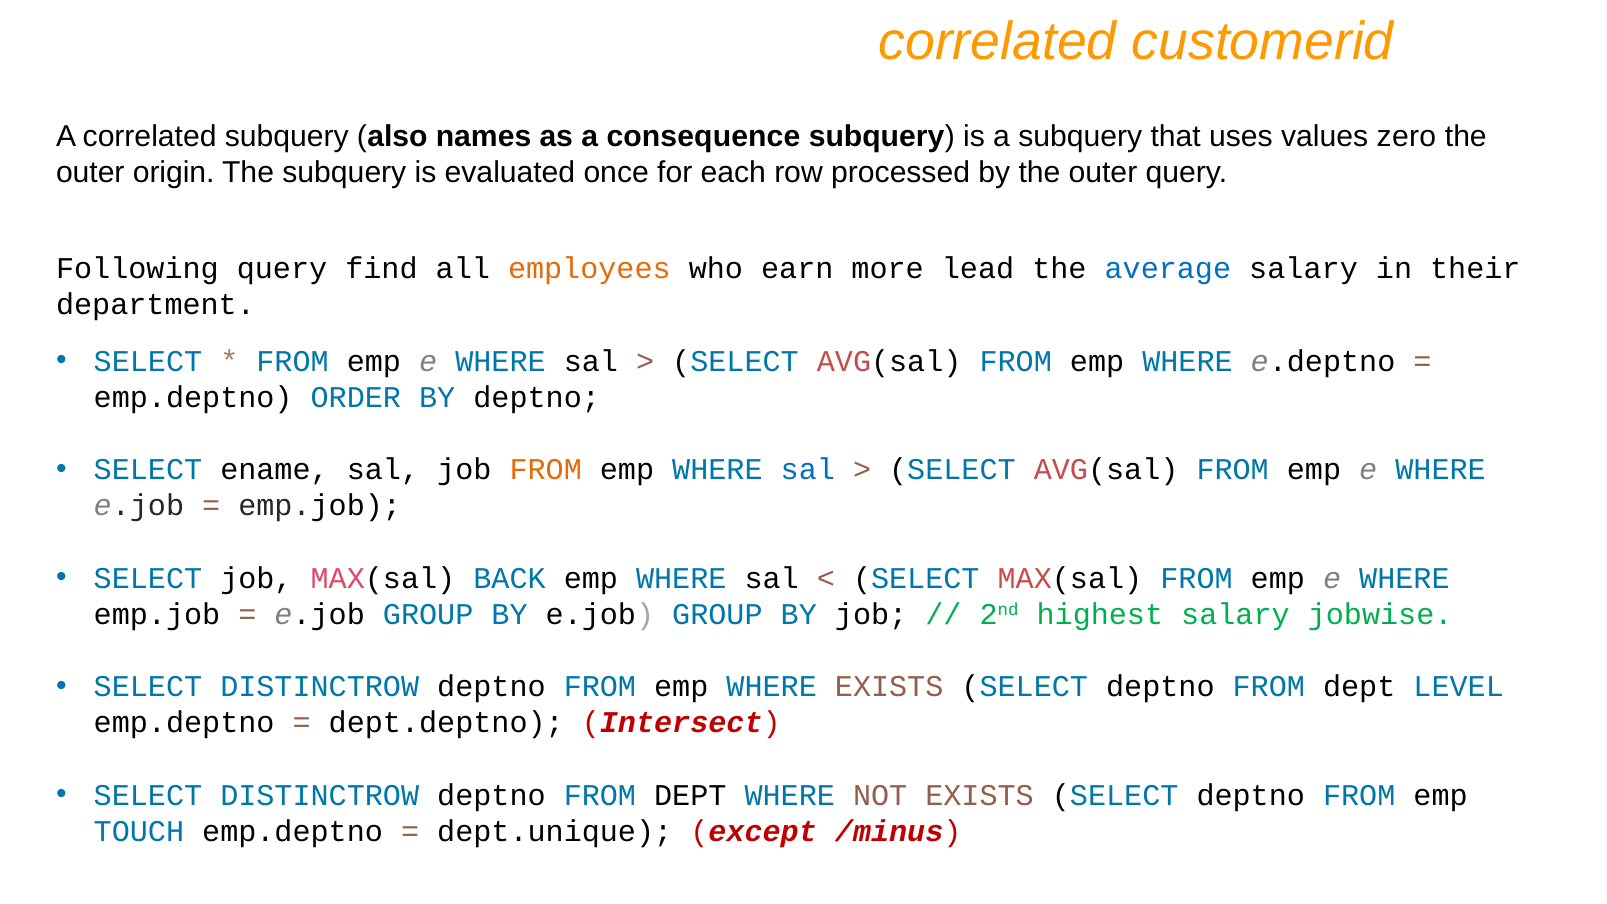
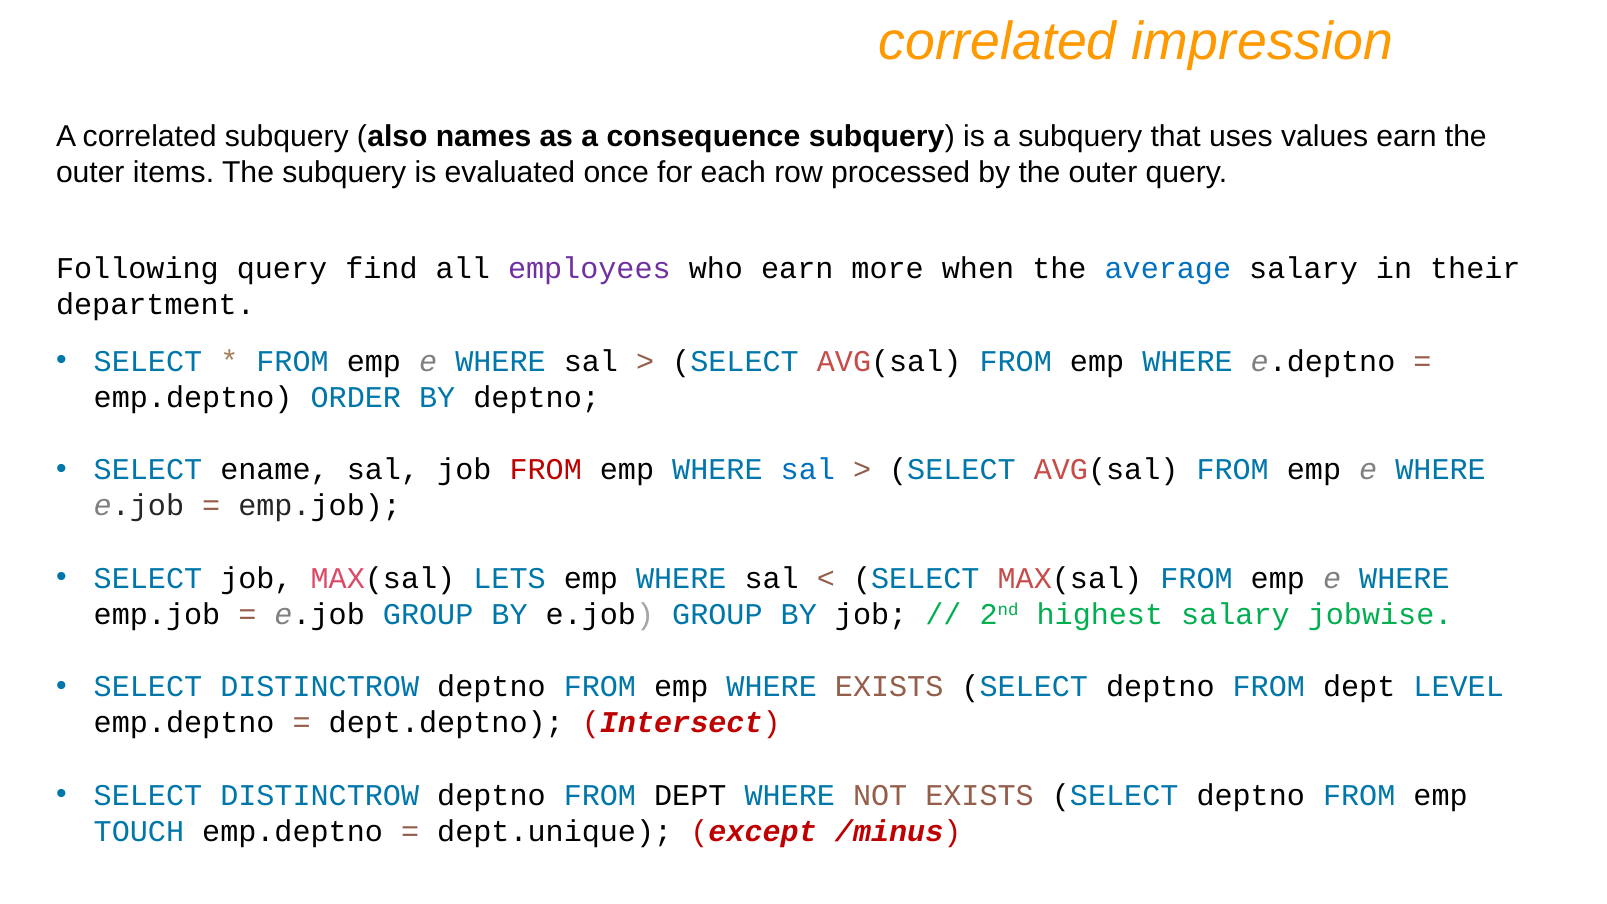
customerid: customerid -> impression (1263, 42)
values zero: zero -> earn (1407, 137)
origin: origin -> items (173, 173)
employees colour: orange -> purple (589, 269)
lead: lead -> when (978, 269)
FROM colour: orange -> red (546, 470)
BACK: BACK -> LETS (510, 578)
